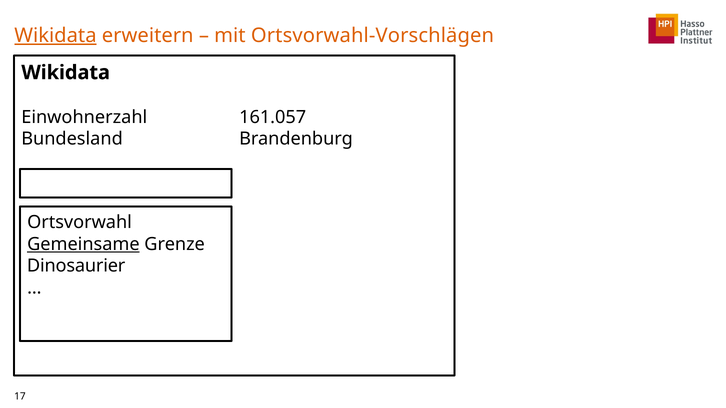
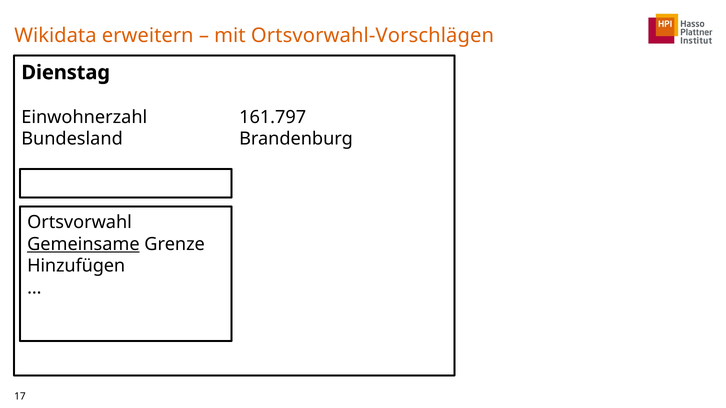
Wikidata underline: present -> none (55, 36)
Wikidata: Wikidata -> Dienstag (66, 73)
161.057: 161.057 -> 161.797 (273, 117)
Dinosaurier: Dinosaurier -> Hinzufügen (76, 266)
